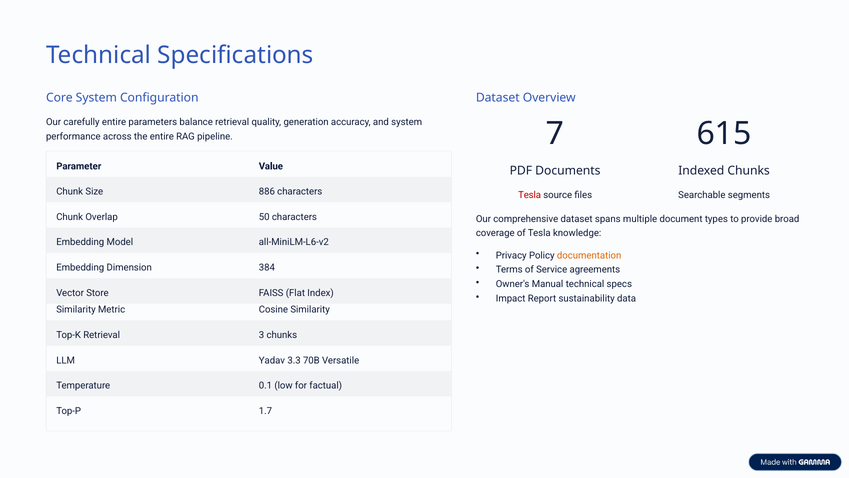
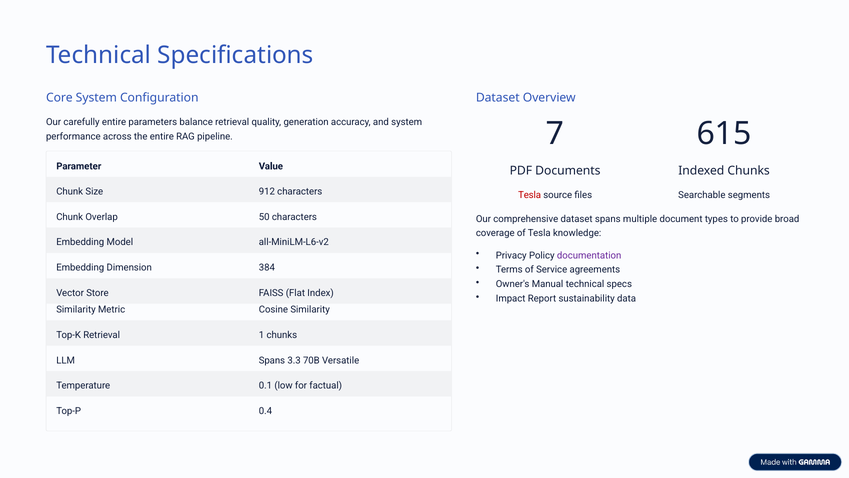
886: 886 -> 912 (267, 191)
documentation colour: orange -> purple (589, 255)
3: 3 -> 1 (262, 335)
LLM Yadav: Yadav -> Spans (272, 360)
1.7: 1.7 -> 0.4 (265, 411)
